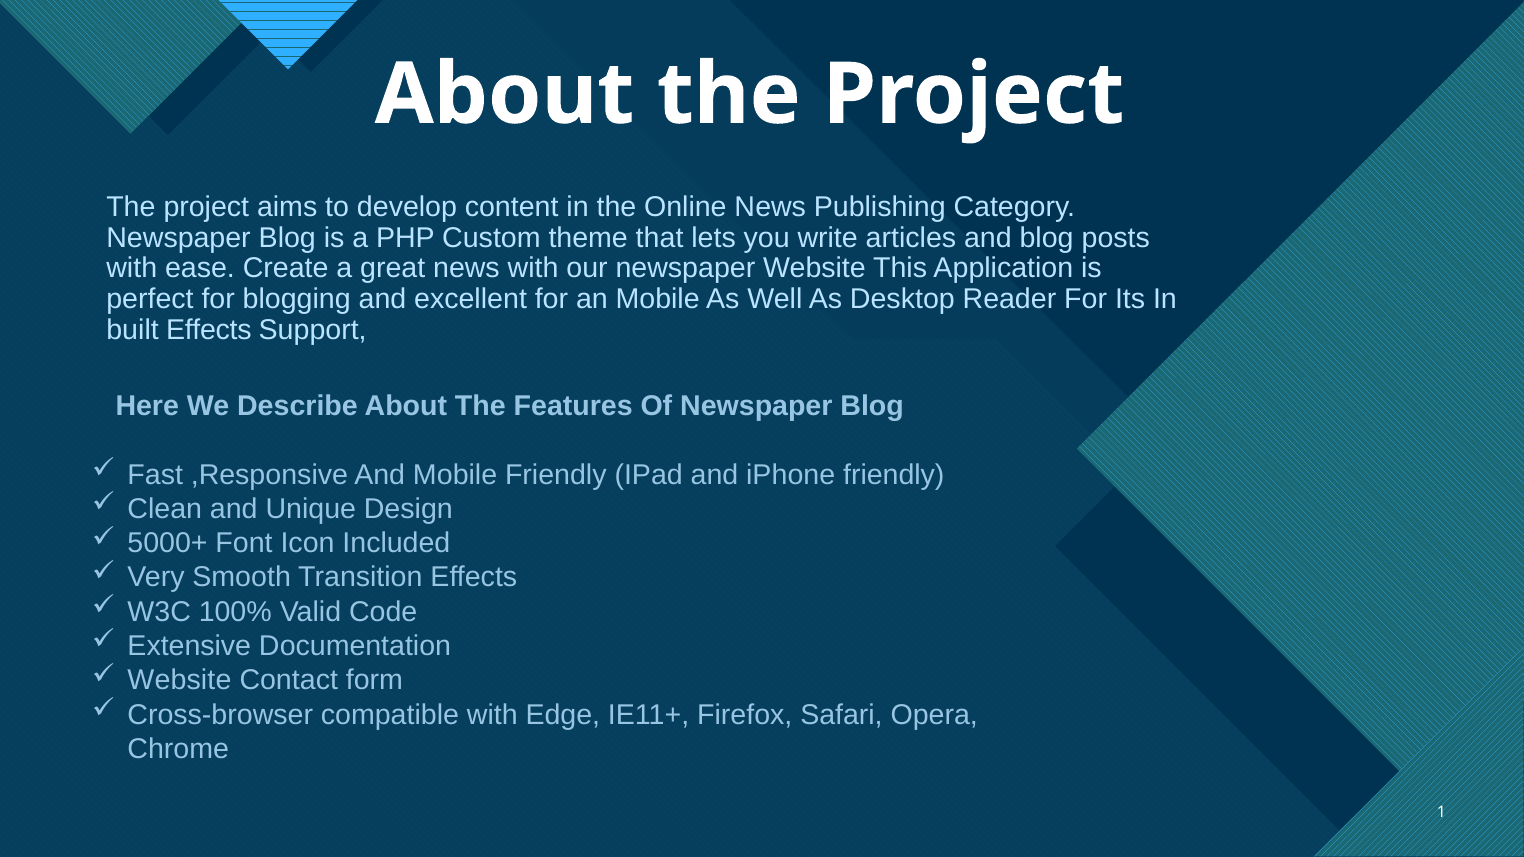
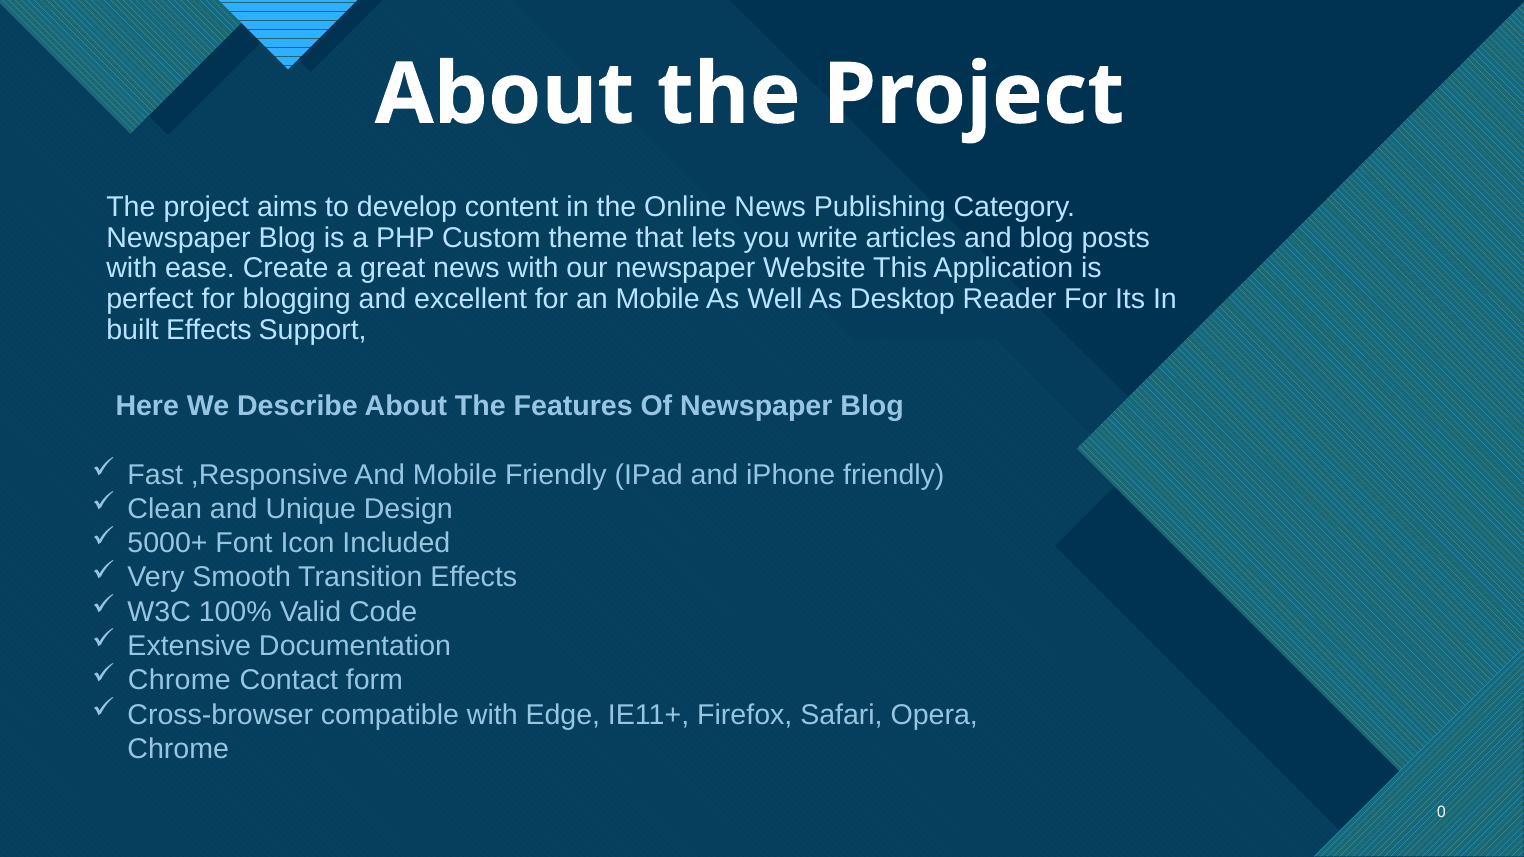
Website: Website -> Chrome (179, 681)
1: 1 -> 0 (1441, 812)
